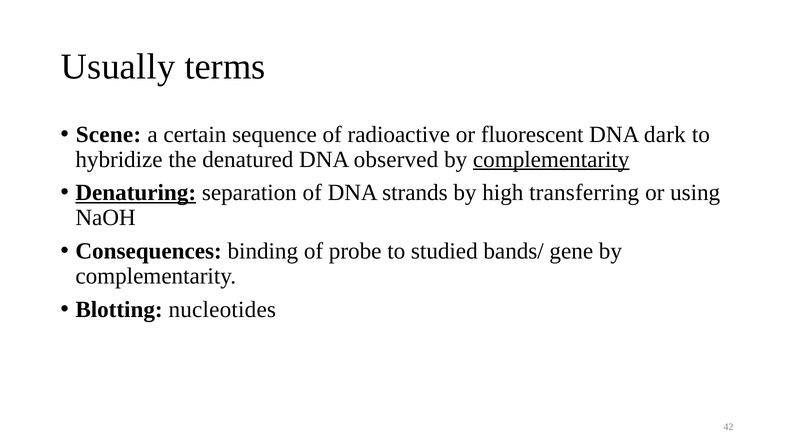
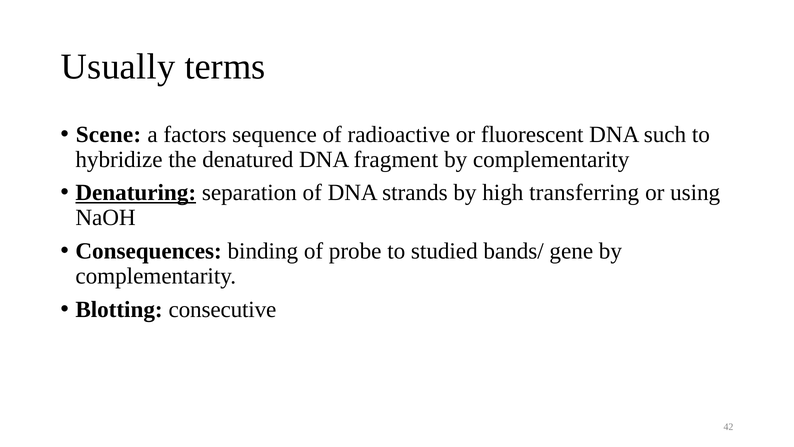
certain: certain -> factors (195, 134)
dark: dark -> such (665, 134)
observed: observed -> fragment (396, 159)
complementarity underline: present -> none (551, 159)
nucleotides: nucleotides -> consecutive (222, 309)
